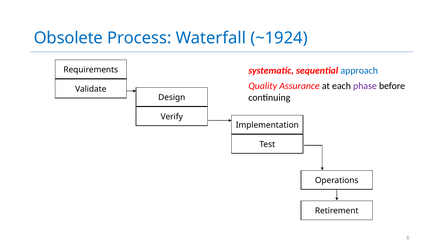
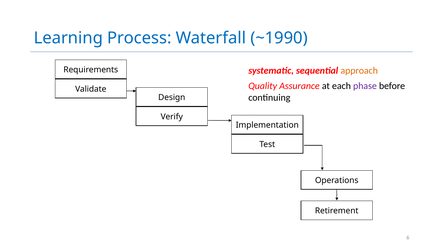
Obsolete: Obsolete -> Learning (68, 38)
~1924: ~1924 -> ~1990 (279, 38)
approach colour: blue -> orange (359, 71)
